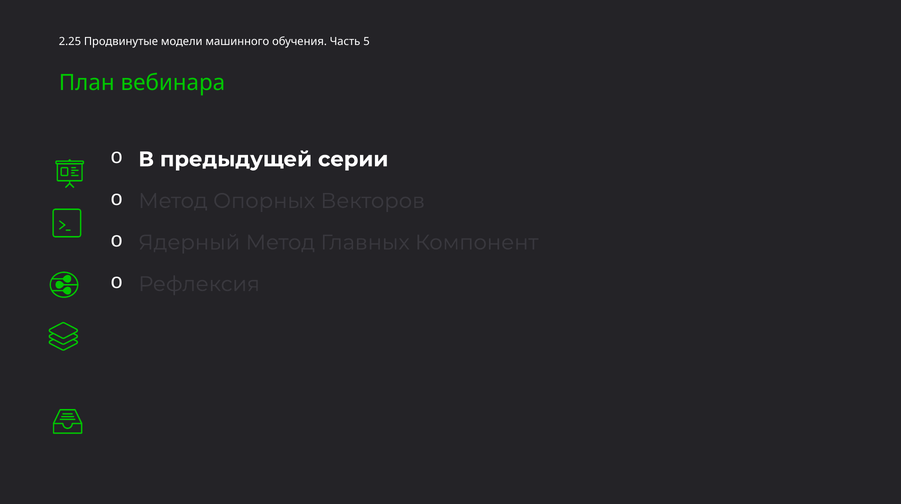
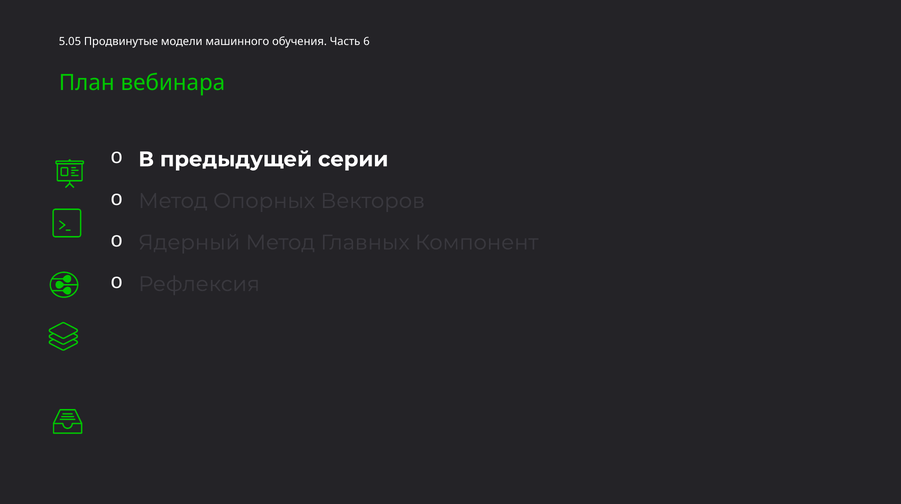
2.25: 2.25 -> 5.05 (70, 41)
5: 5 -> 6 (367, 41)
